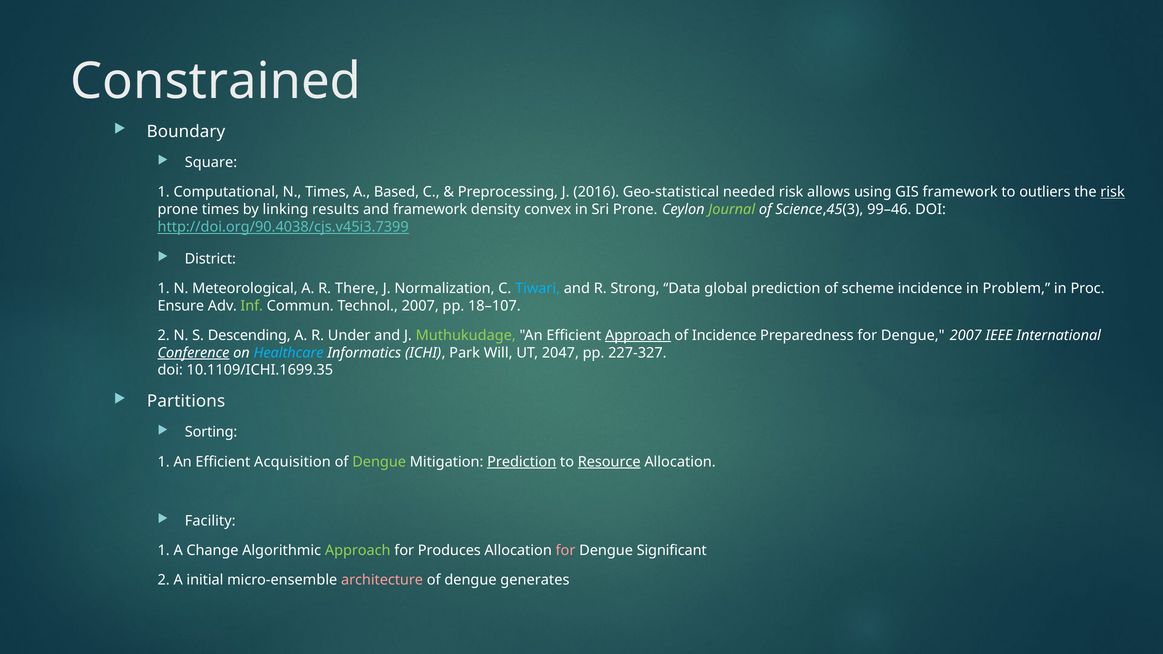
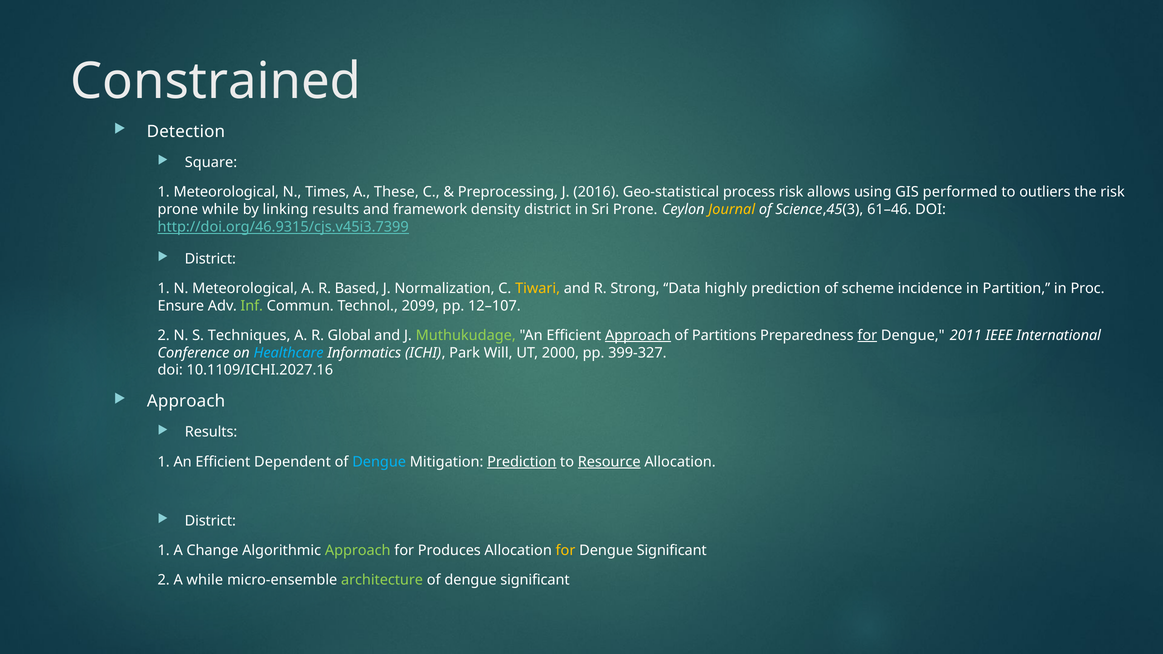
Boundary: Boundary -> Detection (186, 132)
1 Computational: Computational -> Meteorological (226, 192)
Based: Based -> These (396, 192)
needed: needed -> process (749, 192)
GIS framework: framework -> performed (960, 192)
risk underline: present -> none (1113, 192)
prone times: times -> while (220, 209)
density convex: convex -> district (548, 209)
Journal colour: light green -> yellow (732, 209)
99–46: 99–46 -> 61–46 (889, 209)
http://doi.org/90.4038/cjs.v45i3.7399: http://doi.org/90.4038/cjs.v45i3.7399 -> http://doi.org/46.9315/cjs.v45i3.7399 (283, 227)
There: There -> Based (357, 288)
Tiwari colour: light blue -> yellow (538, 288)
global: global -> highly (726, 288)
Problem: Problem -> Partition (1016, 288)
Technol 2007: 2007 -> 2099 (420, 306)
18–107: 18–107 -> 12–107 (494, 306)
Descending: Descending -> Techniques (249, 335)
Under: Under -> Global (349, 335)
of Incidence: Incidence -> Partitions (724, 335)
for underline: none -> present (867, 335)
Dengue 2007: 2007 -> 2011 (966, 335)
Conference underline: present -> none (194, 353)
2047: 2047 -> 2000 (560, 353)
227-327: 227-327 -> 399-327 (637, 353)
10.1109/ICHI.1699.35: 10.1109/ICHI.1699.35 -> 10.1109/ICHI.2027.16 (260, 370)
Partitions: Partitions -> Approach (186, 401)
Sorting: Sorting -> Results (211, 432)
Acquisition: Acquisition -> Dependent (293, 462)
Dengue colour: light green -> light blue (379, 462)
Facility: Facility -> District (210, 521)
for colour: pink -> yellow (565, 551)
A initial: initial -> while (205, 580)
architecture colour: pink -> light green (382, 580)
of dengue generates: generates -> significant (535, 580)
